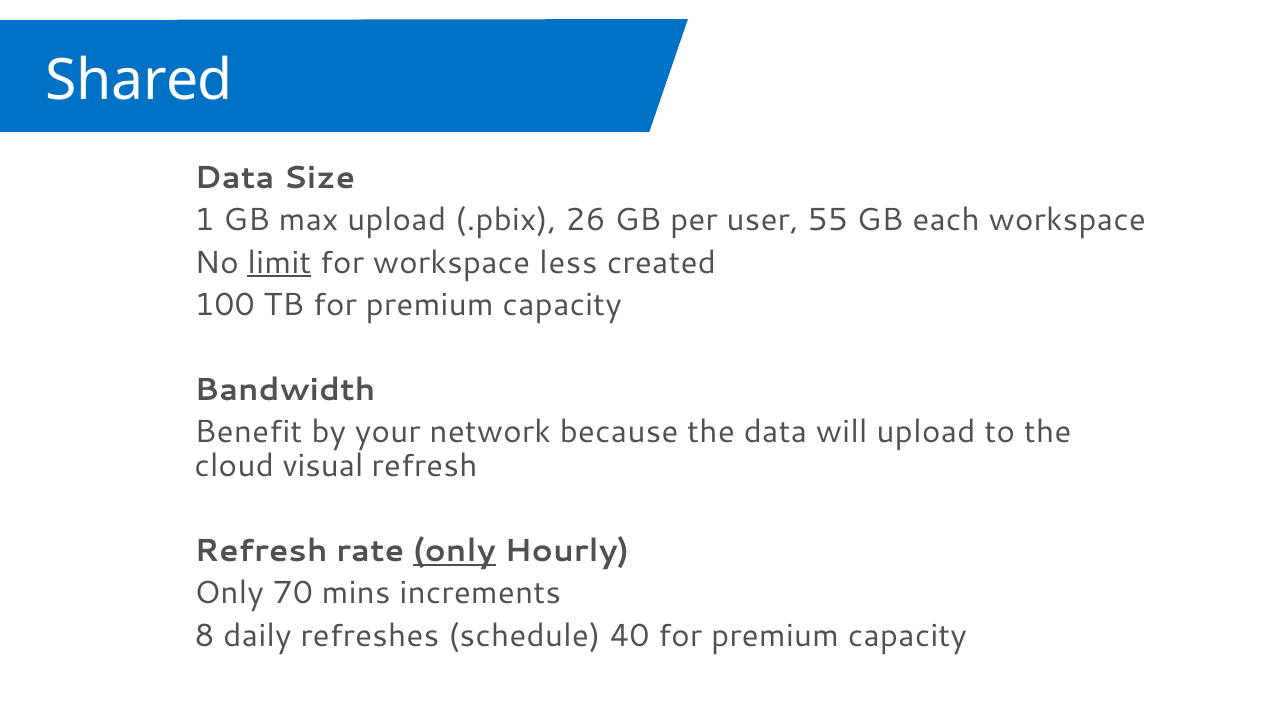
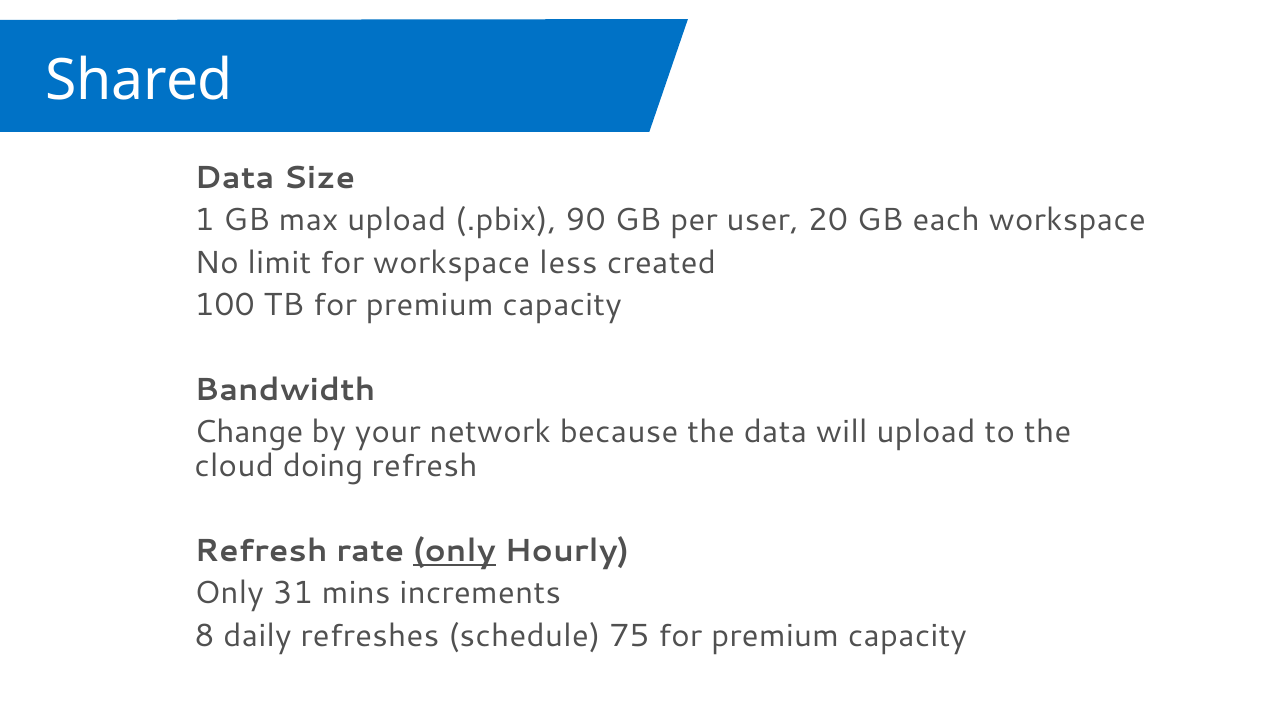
26: 26 -> 90 (586, 220)
55: 55 -> 20 (828, 220)
limit underline: present -> none (279, 263)
Benefit: Benefit -> Change (249, 432)
visual: visual -> doing (323, 466)
70: 70 -> 31 (293, 593)
40: 40 -> 75 (629, 636)
